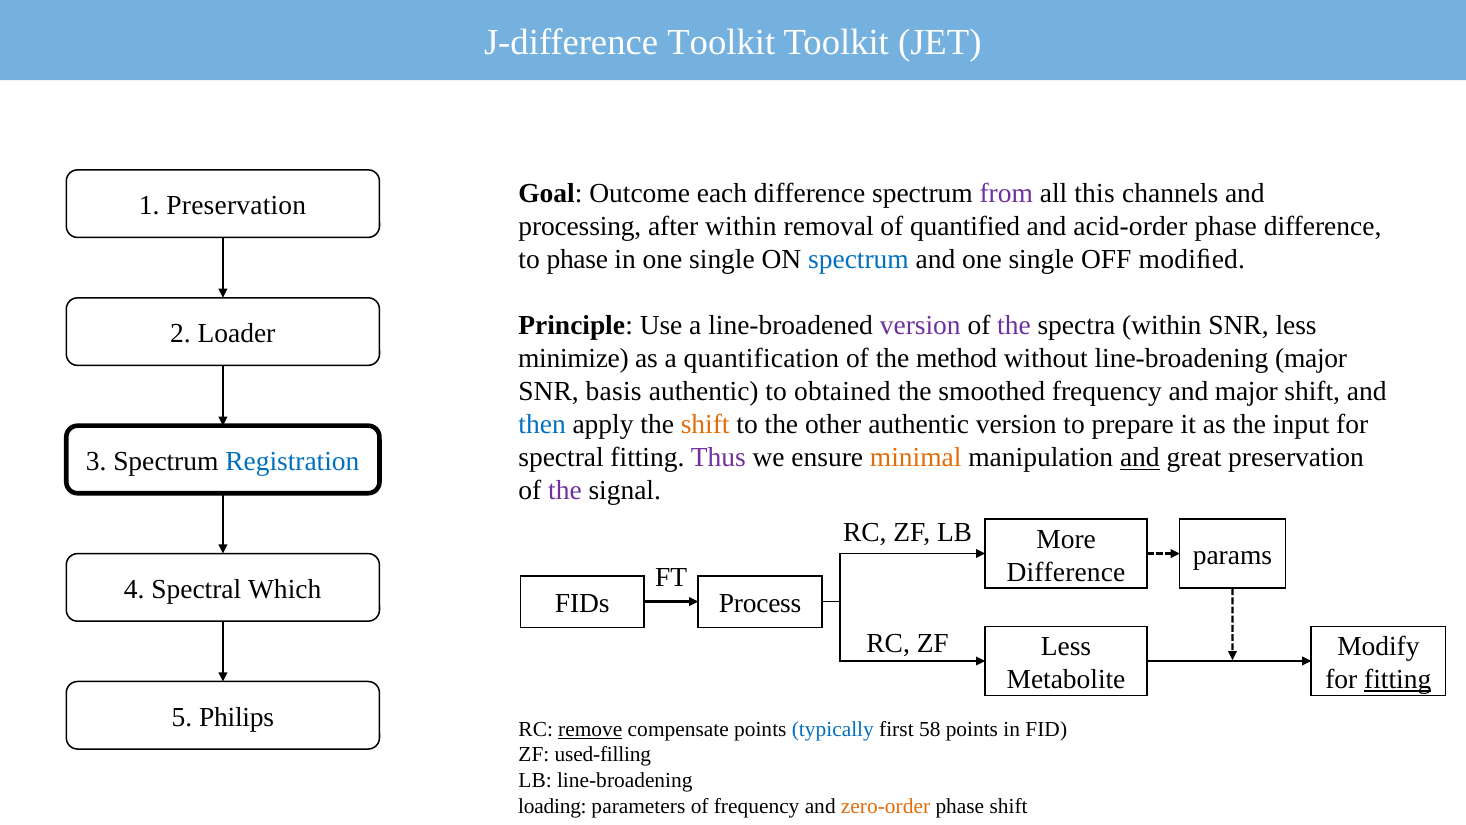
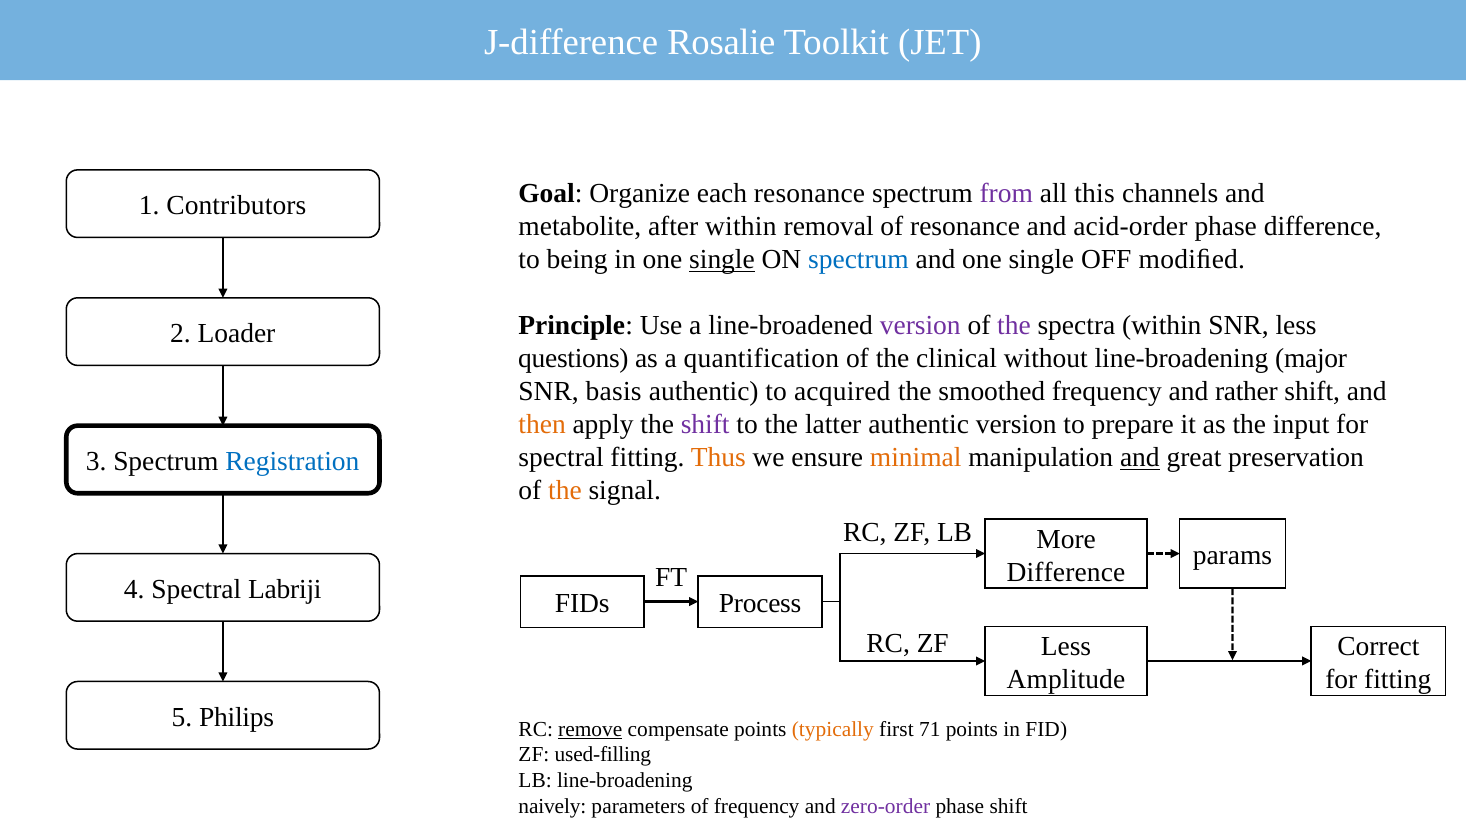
J-difference Toolkit: Toolkit -> Rosalie (721, 43)
Outcome: Outcome -> Organize (640, 194)
each difference: difference -> resonance (810, 194)
1 Preservation: Preservation -> Contributors (236, 205)
processing: processing -> metabolite (580, 227)
of quantified: quantified -> resonance (965, 227)
to phase: phase -> being (577, 260)
single underline: none -> present (722, 260)
minimize: minimize -> questions (573, 359)
method: method -> clinical (957, 359)
obtained: obtained -> acquired (842, 392)
and major: major -> rather (1246, 392)
then colour: blue -> orange (542, 424)
shift colour: orange -> purple (705, 424)
other: other -> latter (833, 424)
Thus colour: purple -> orange (718, 457)
the colour: purple -> orange (565, 490)
Which: Which -> Labriji (285, 589)
Modify: Modify -> Correct (1378, 646)
Metabolite: Metabolite -> Amplitude (1066, 679)
fitting underline: present -> none (1398, 679)
typically colour: blue -> orange (833, 729)
58: 58 -> 71 (930, 729)
loading: loading -> naively (552, 806)
zero-order colour: orange -> purple (886, 806)
